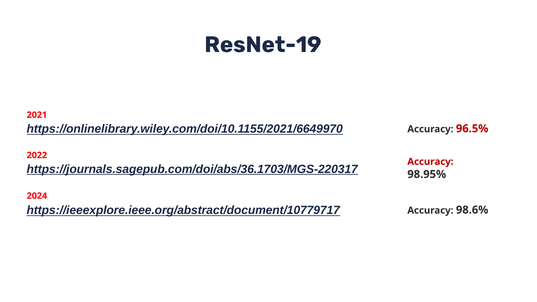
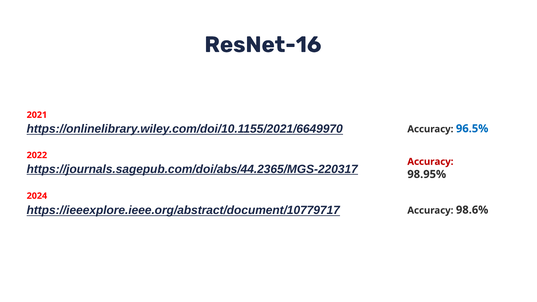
ResNet-19: ResNet-19 -> ResNet-16 (263, 45)
96.5% colour: red -> blue (472, 129)
https://journals.sagepub.com/doi/abs/36.1703/MGS-220317: https://journals.sagepub.com/doi/abs/36.1703/MGS-220317 -> https://journals.sagepub.com/doi/abs/44.2365/MGS-220317 (192, 169)
